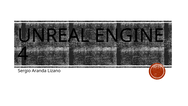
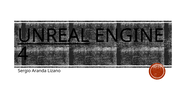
UNREAL underline: none -> present (54, 36)
